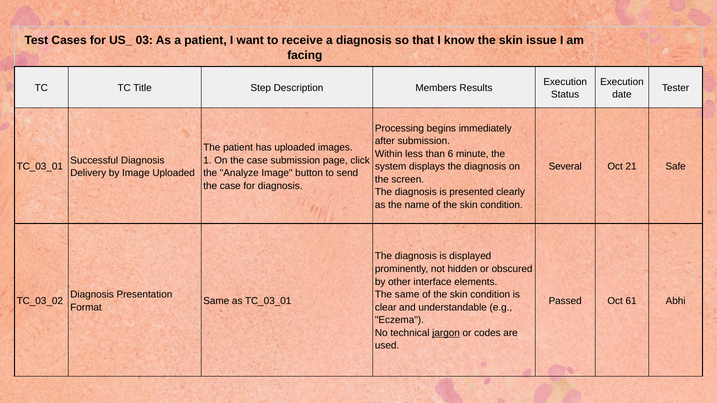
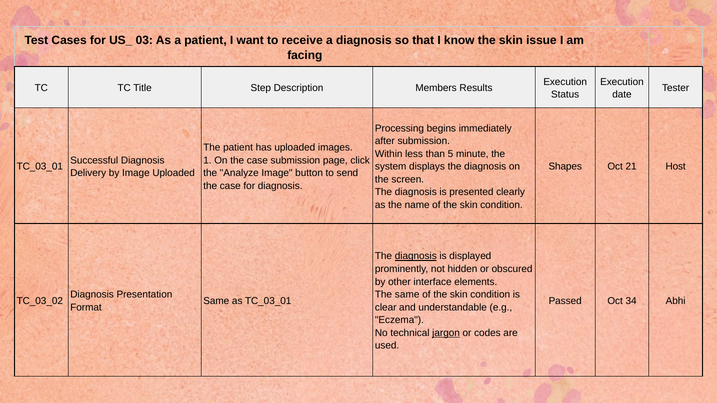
6: 6 -> 5 (450, 154)
Several: Several -> Shapes (565, 167)
Safe: Safe -> Host (676, 167)
diagnosis underline: none -> present (416, 256)
61: 61 -> 34 (631, 301)
